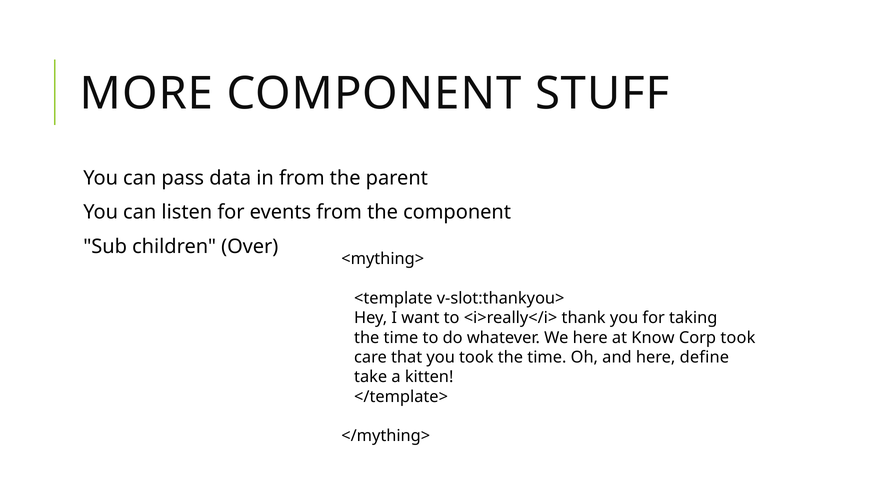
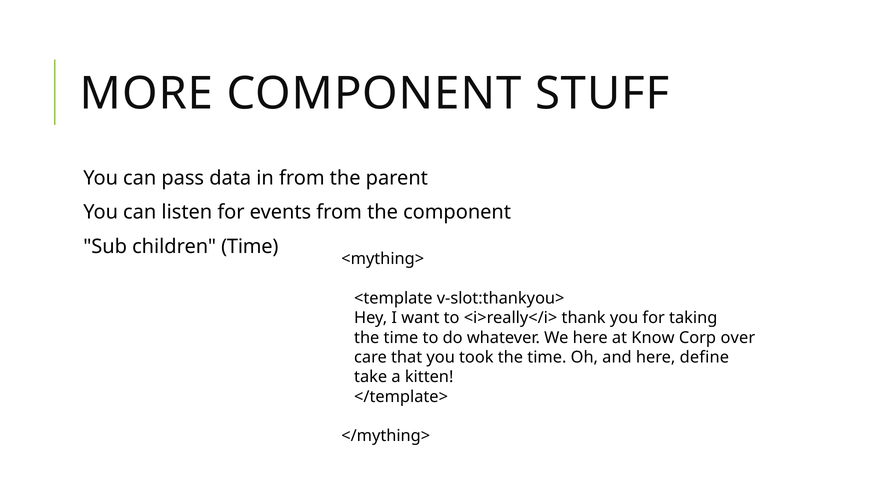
children Over: Over -> Time (250, 247)
Corp took: took -> over (738, 337)
